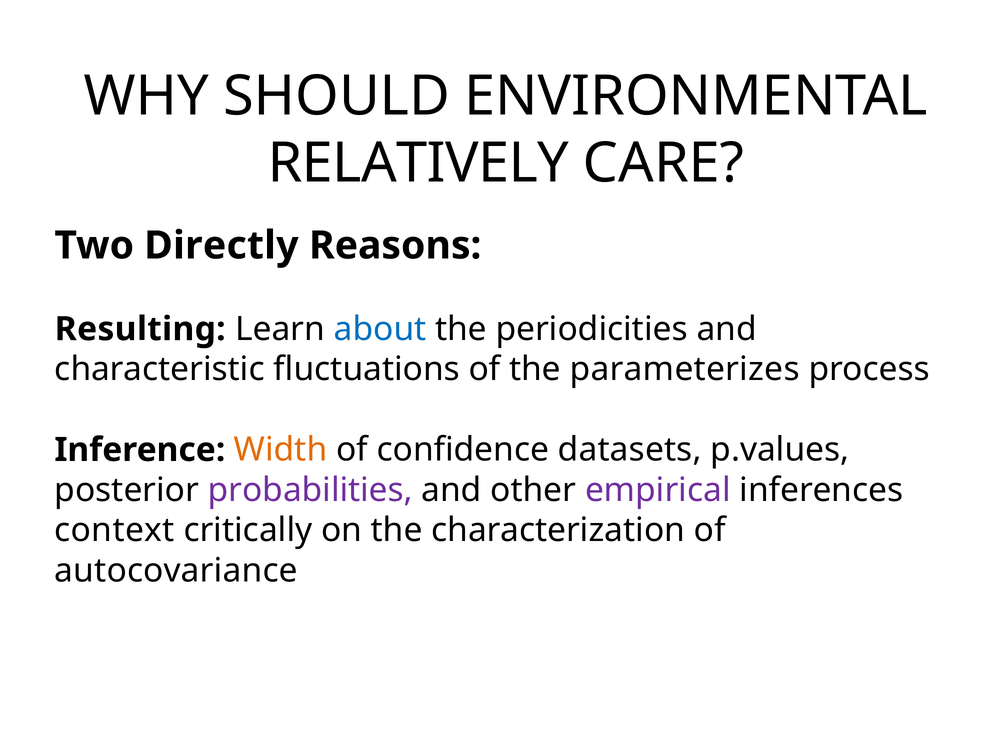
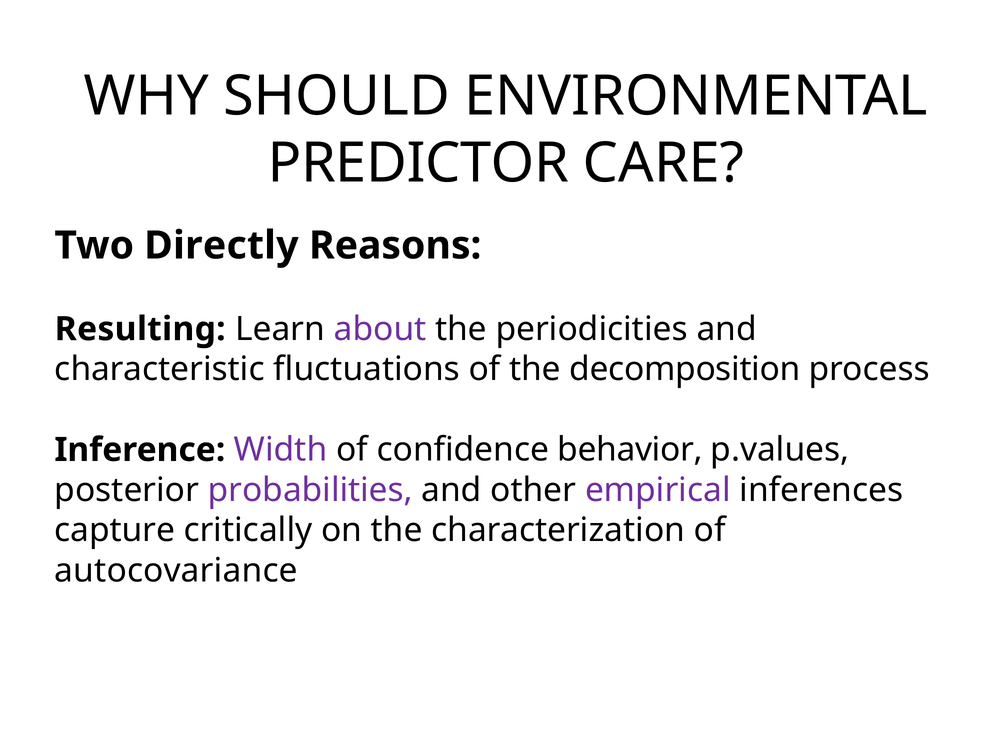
RELATIVELY: RELATIVELY -> PREDICTOR (418, 163)
about colour: blue -> purple (380, 329)
parameterizes: parameterizes -> decomposition (685, 369)
Width colour: orange -> purple (281, 450)
datasets: datasets -> behavior (630, 450)
context: context -> capture (115, 531)
